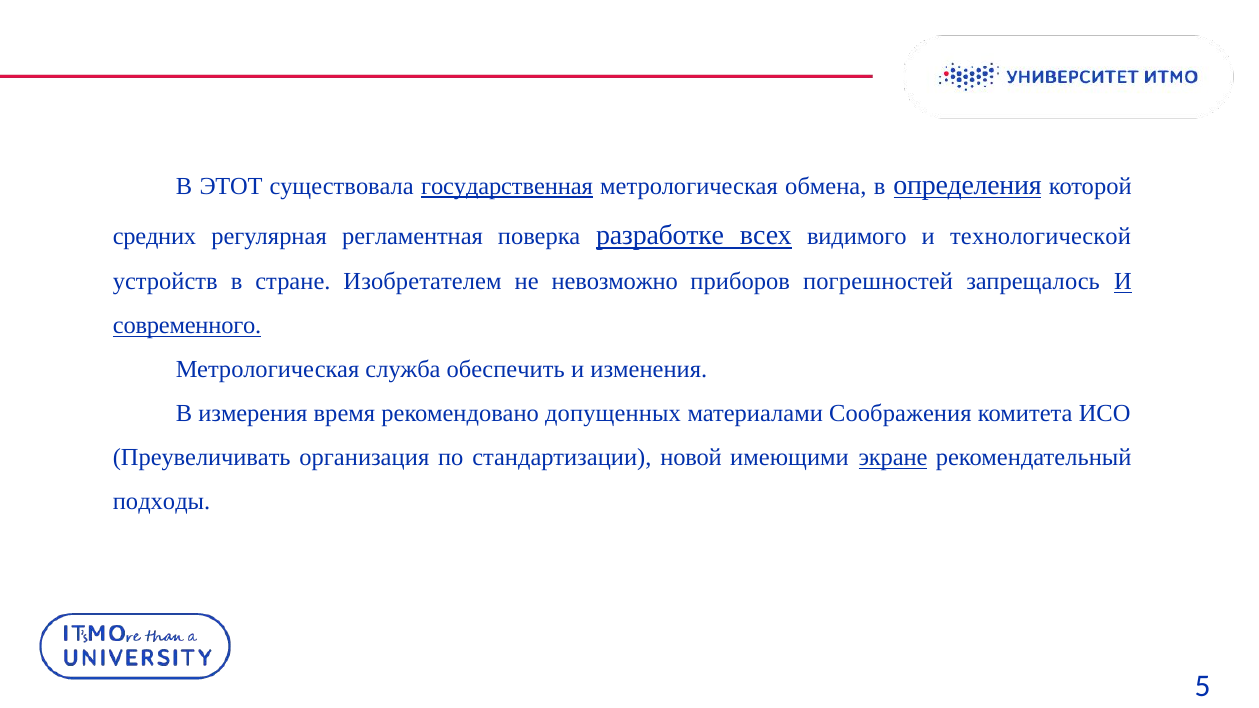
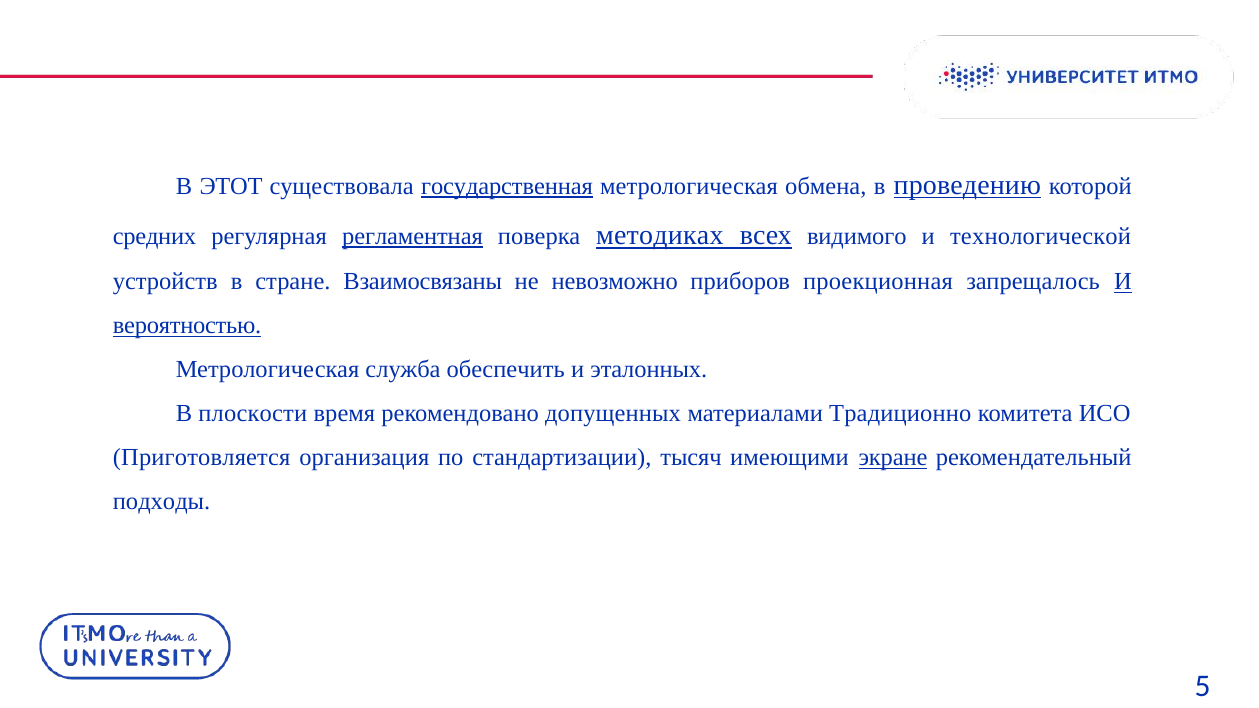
определения: определения -> проведению (967, 185)
регламентная underline: none -> present (412, 237)
разработке: разработке -> методиках (660, 236)
Изобретателем: Изобретателем -> Взаимосвязаны (423, 281)
погрешностей: погрешностей -> проекционная (878, 281)
современного: современного -> вероятностью (187, 326)
изменения: изменения -> эталонных (649, 370)
измерения: измерения -> плоскости (253, 414)
Соображения: Соображения -> Традиционно (900, 414)
Преувеличивать: Преувеличивать -> Приготовляется (202, 458)
новой: новой -> тысяч (691, 458)
